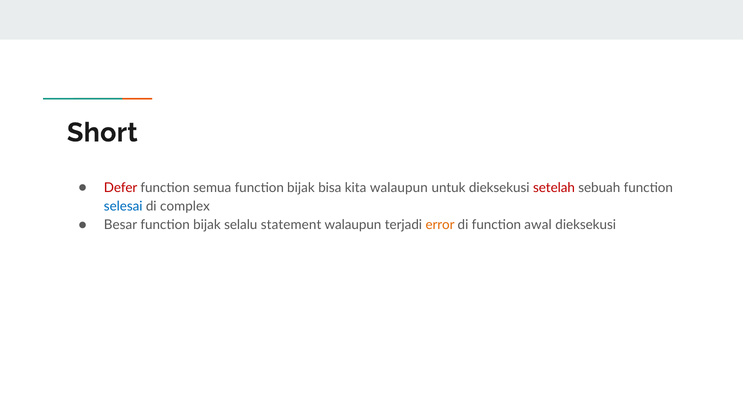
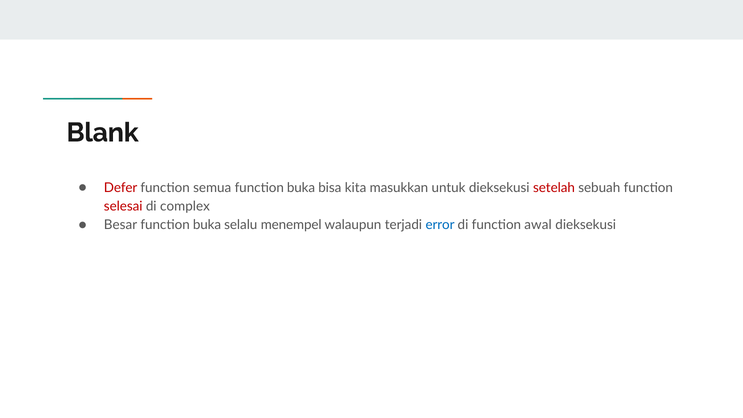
Short: Short -> Blank (103, 133)
bijak: bijak -> buka (301, 188)
kita walaupun: walaupun -> masukkan (399, 188)
selesai colour: blue -> red (123, 206)
bijak: bijak -> buka (207, 225)
statement: statement -> menempel (291, 225)
error colour: orange -> blue (440, 225)
